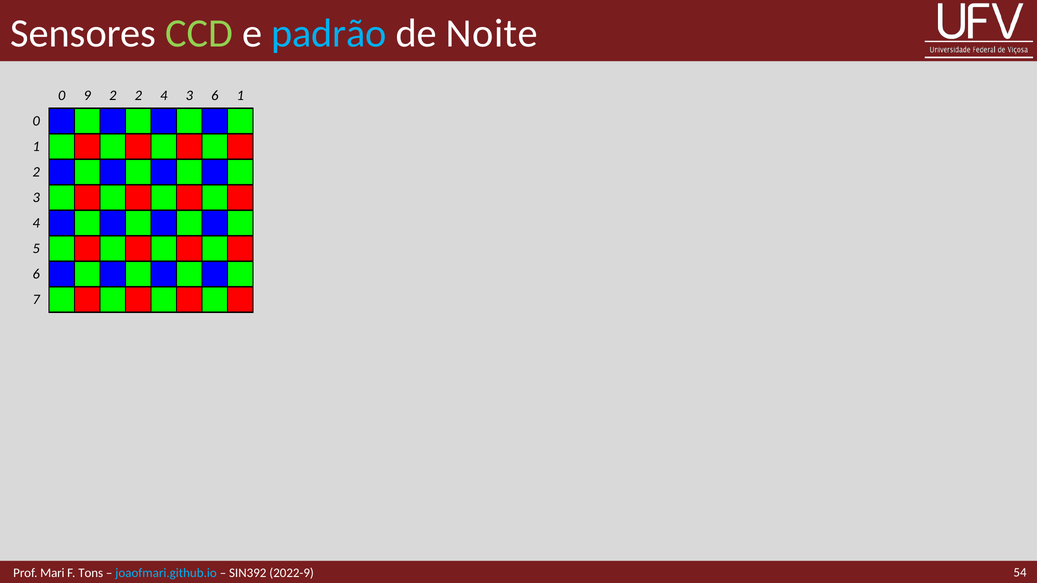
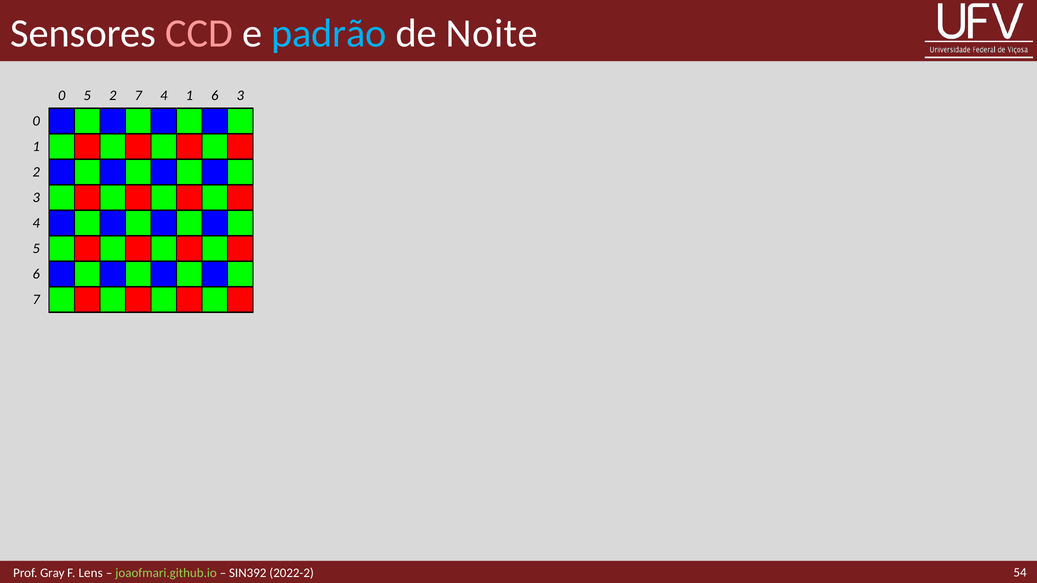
CCD colour: light green -> pink (199, 33)
0 9: 9 -> 5 (87, 96)
2 2: 2 -> 7 (138, 96)
4 3: 3 -> 1 (189, 96)
6 1: 1 -> 3 (240, 96)
Mari: Mari -> Gray (52, 573)
Tons: Tons -> Lens (91, 573)
joaofmari.github.io colour: light blue -> light green (166, 573)
2022-9: 2022-9 -> 2022-2 (292, 573)
